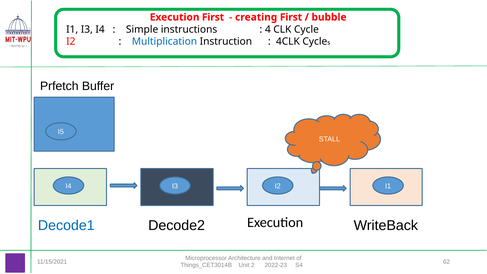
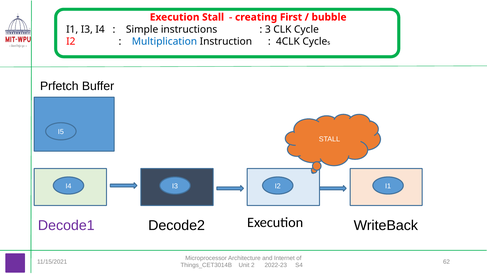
Execution First: First -> Stall (213, 17)
4: 4 -> 3 (268, 29)
Decode1 colour: blue -> purple (66, 225)
